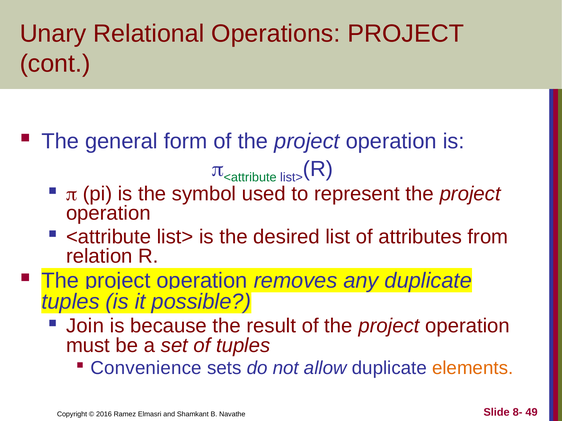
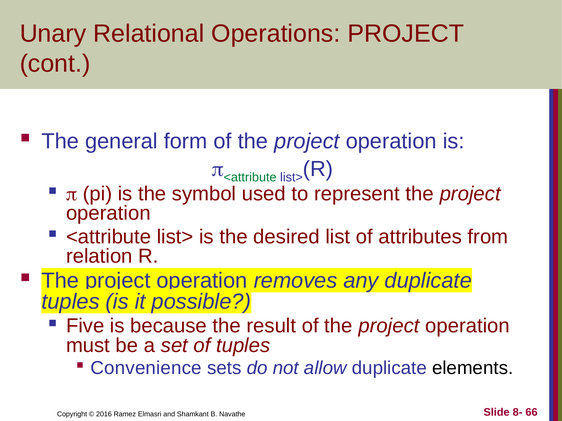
Join: Join -> Five (85, 326)
elements colour: orange -> black (473, 368)
49: 49 -> 66 (532, 413)
